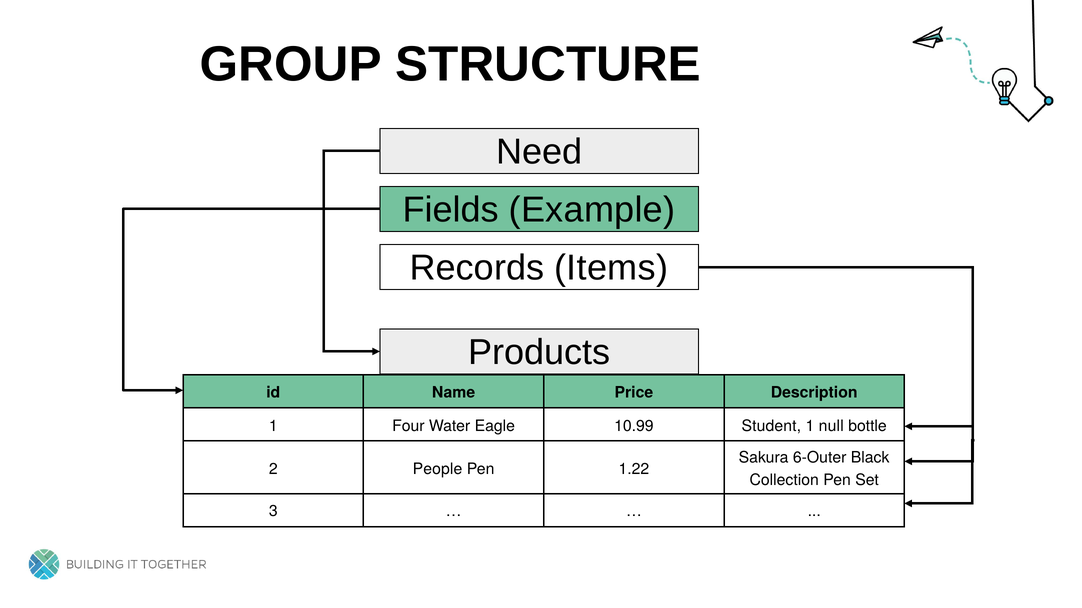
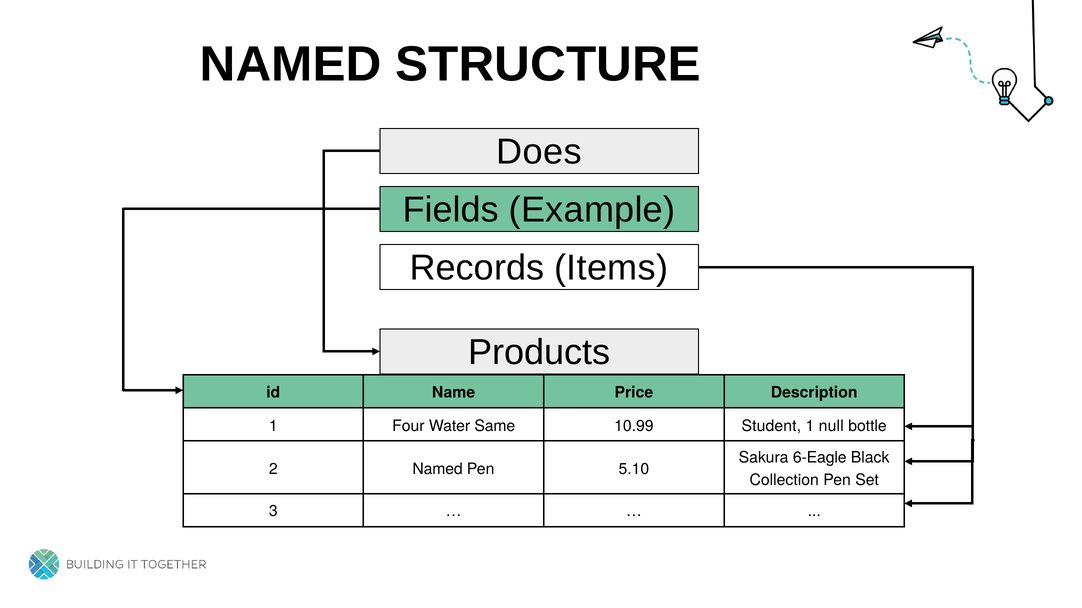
GROUP: GROUP -> NAMED (291, 65)
Need: Need -> Does (539, 152)
Eagle: Eagle -> Same (495, 426)
6-Outer: 6-Outer -> 6-Eagle (820, 458)
2 People: People -> Named (438, 469)
1.22: 1.22 -> 5.10 (634, 469)
